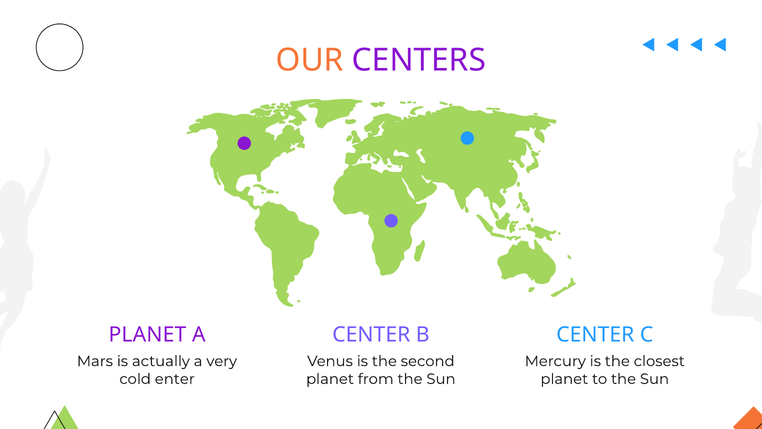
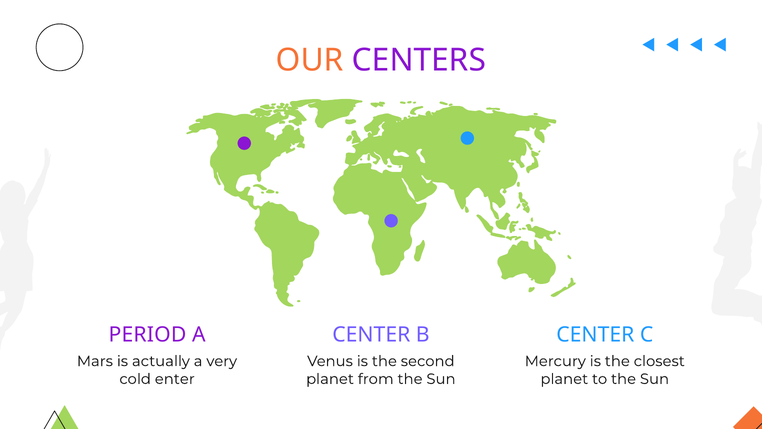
PLANET: PLANET -> PERIOD (147, 335)
